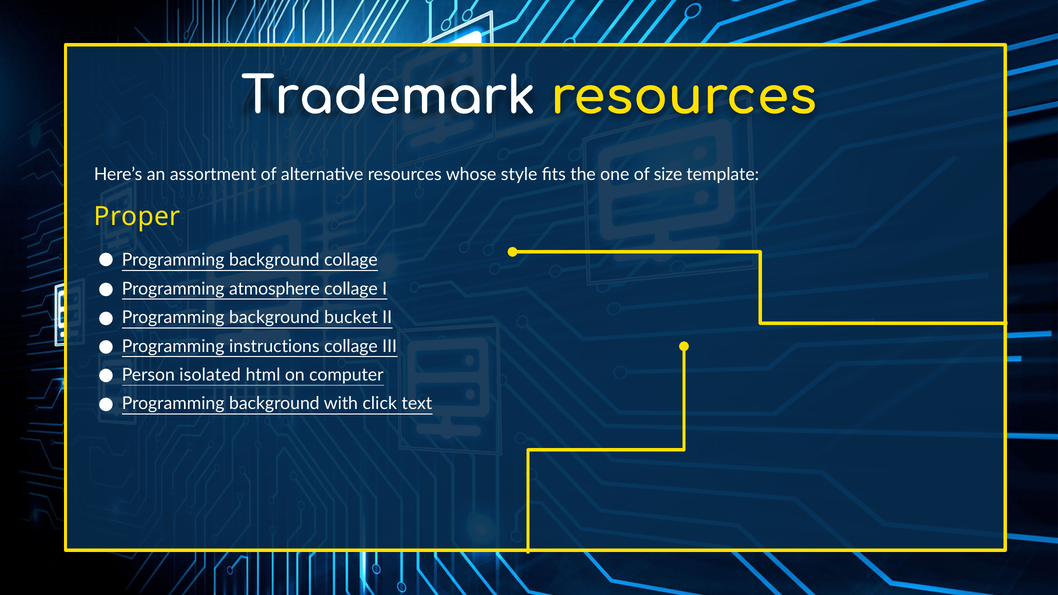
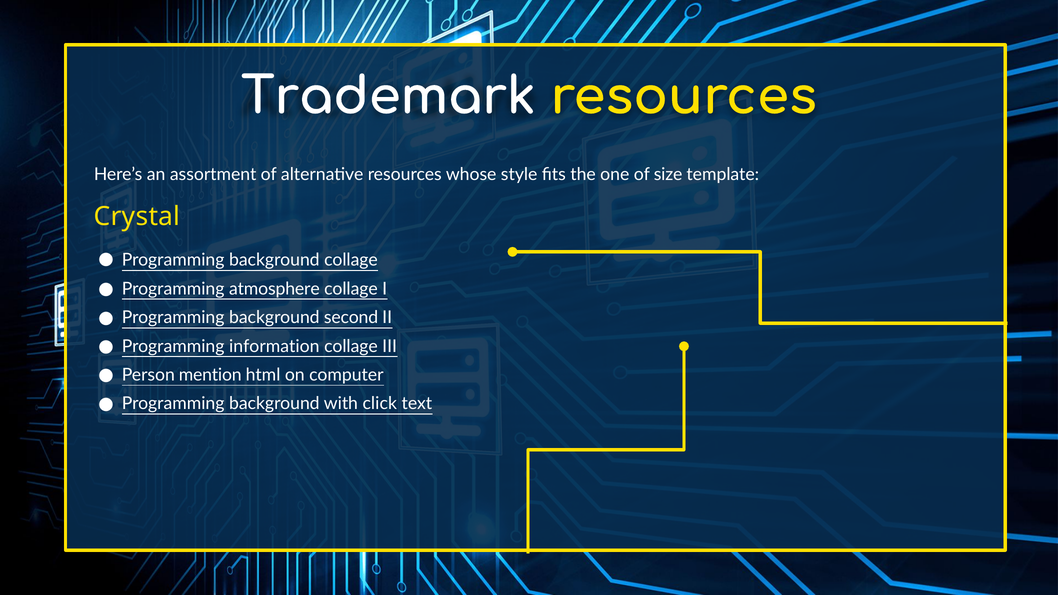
Proper: Proper -> Crystal (137, 216)
bucket: bucket -> second (351, 318)
instructions: instructions -> information (274, 346)
isolated: isolated -> mention (210, 375)
